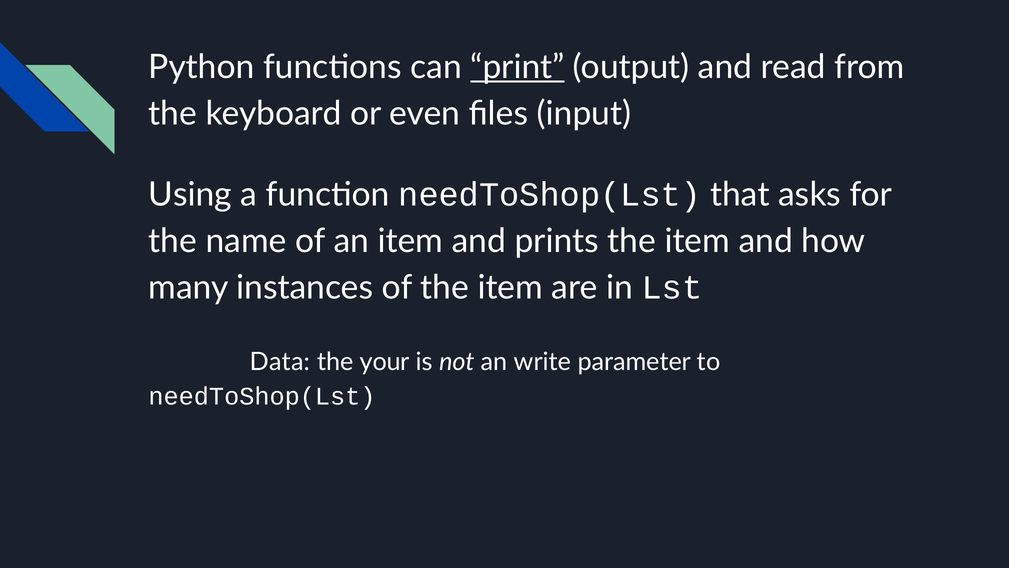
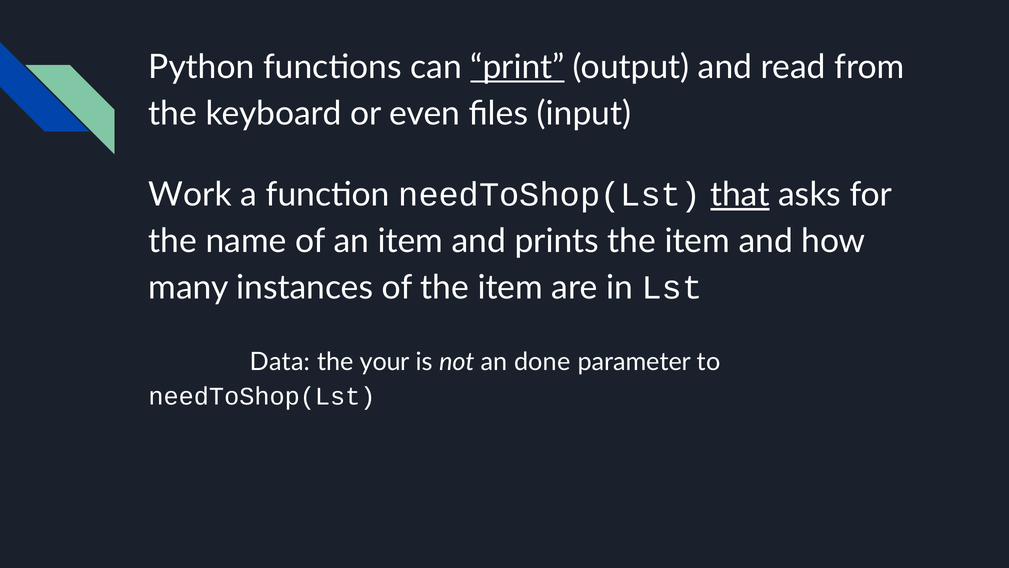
Using: Using -> Work (190, 195)
that underline: none -> present (740, 195)
write: write -> done (542, 361)
